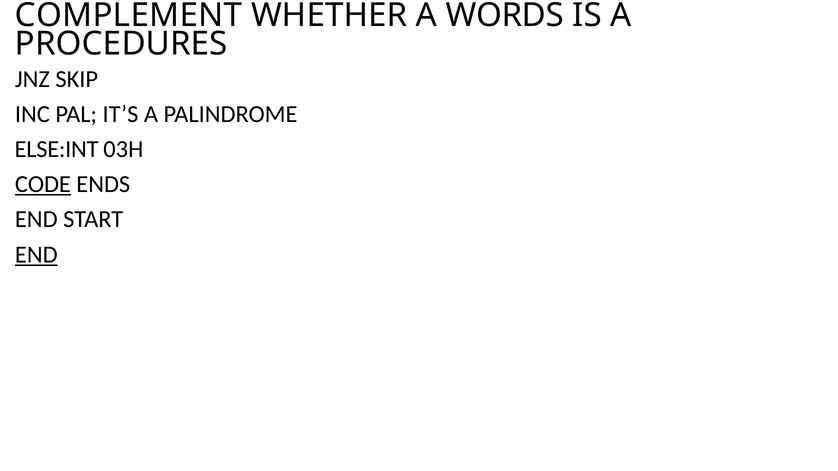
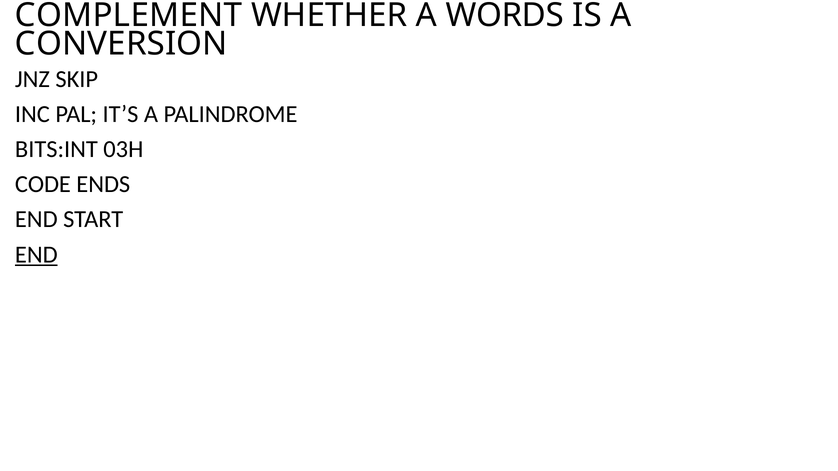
PROCEDURES: PROCEDURES -> CONVERSION (121, 44)
ELSE:INT: ELSE:INT -> BITS:INT (56, 149)
CODE underline: present -> none (43, 184)
